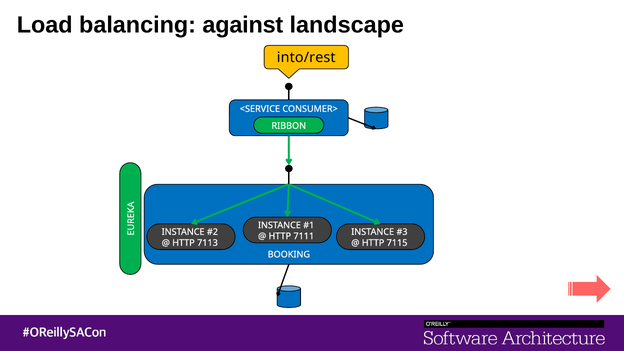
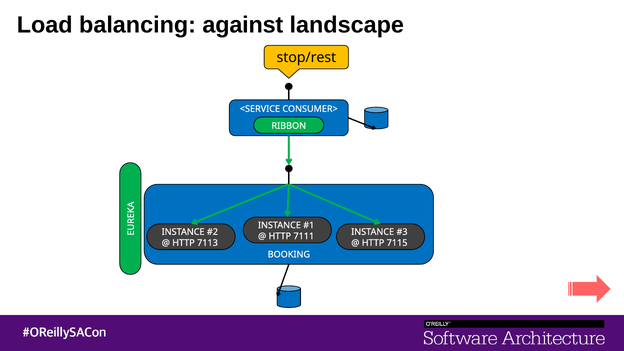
into/rest: into/rest -> stop/rest (306, 57)
